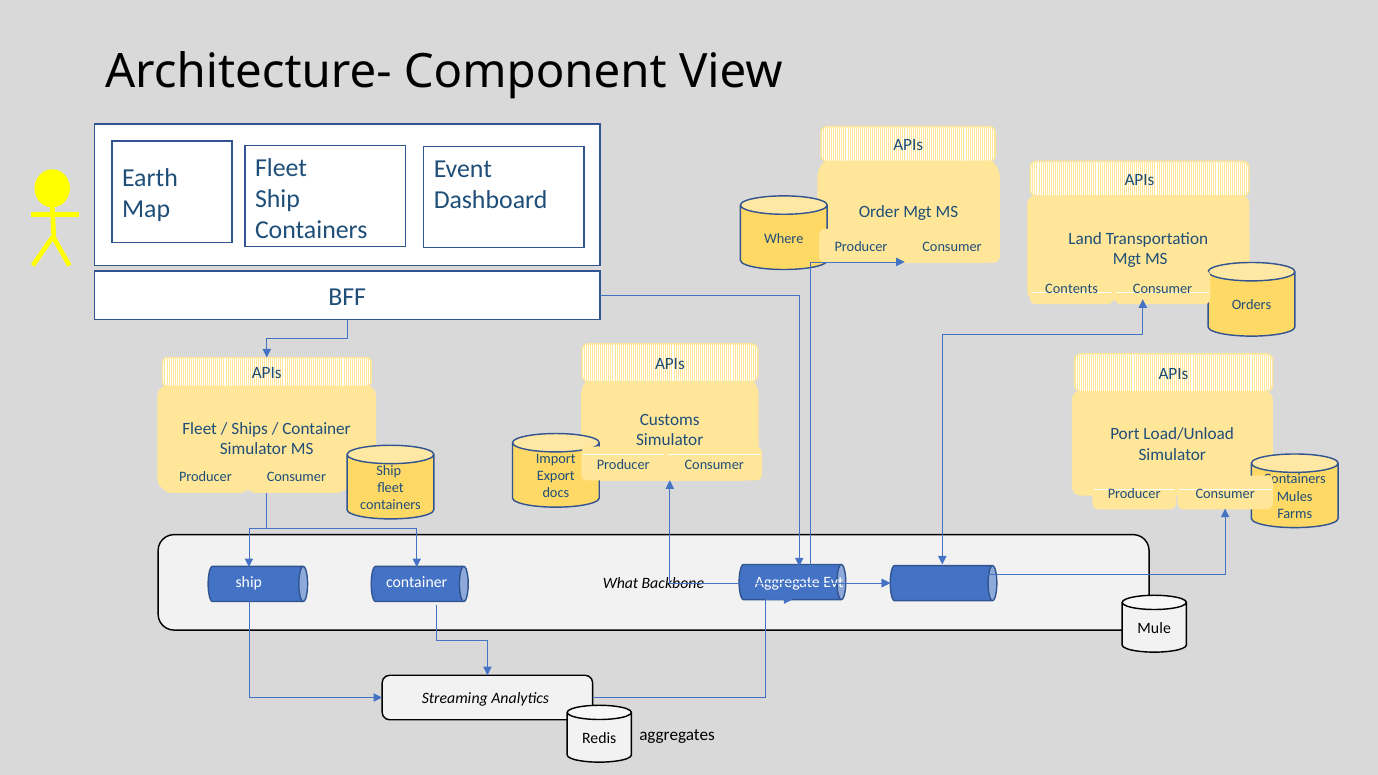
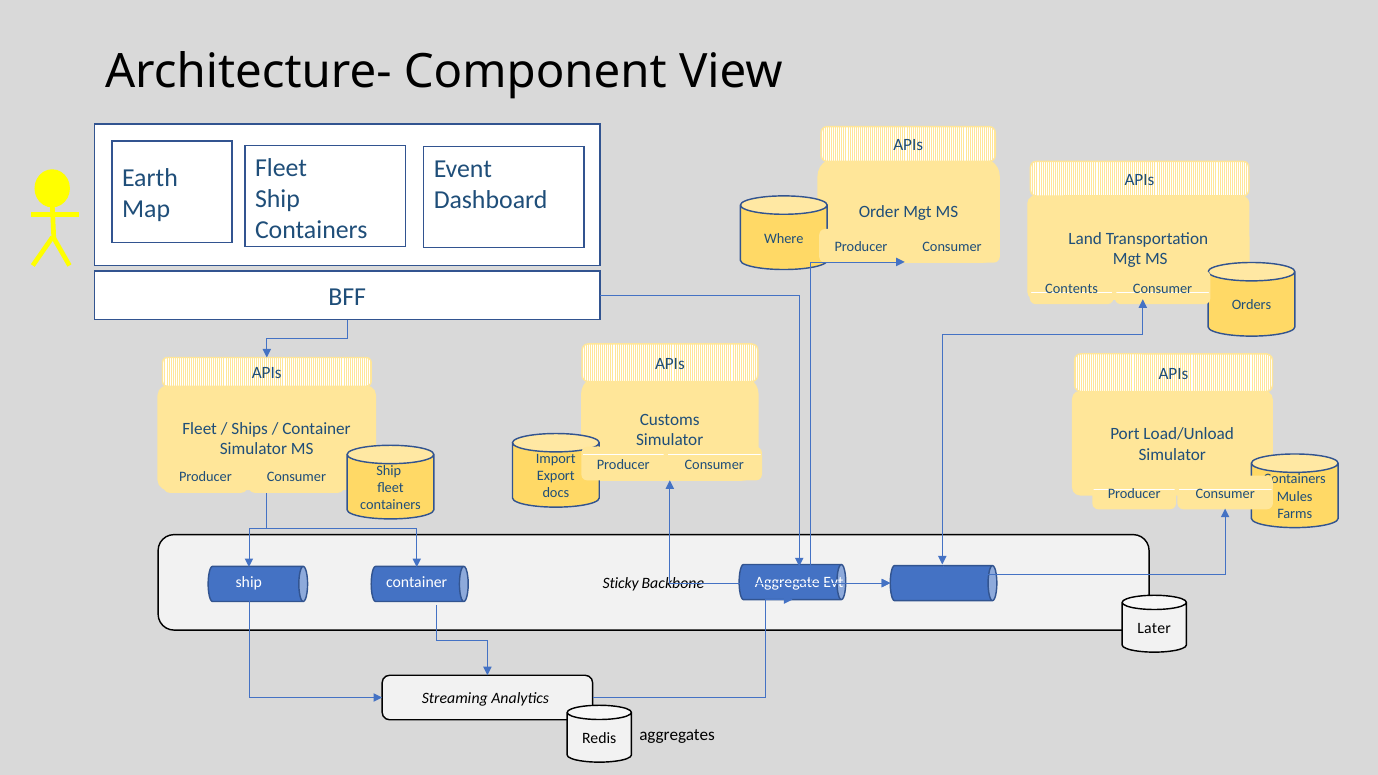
What: What -> Sticky (621, 584)
Mule: Mule -> Later (1154, 628)
